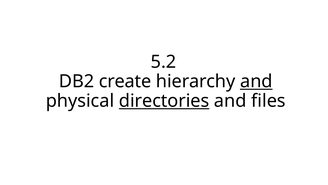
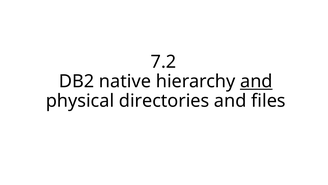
5.2: 5.2 -> 7.2 (163, 62)
create: create -> native (125, 81)
directories underline: present -> none (164, 101)
